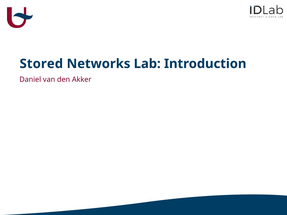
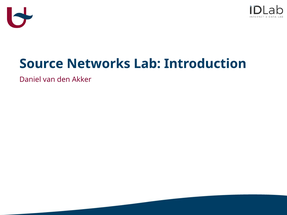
Stored: Stored -> Source (41, 64)
